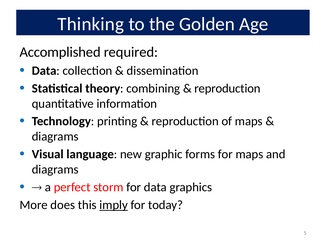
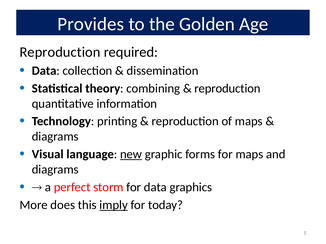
Thinking: Thinking -> Provides (91, 24)
Accomplished: Accomplished -> Reproduction (60, 52)
new underline: none -> present (131, 155)
